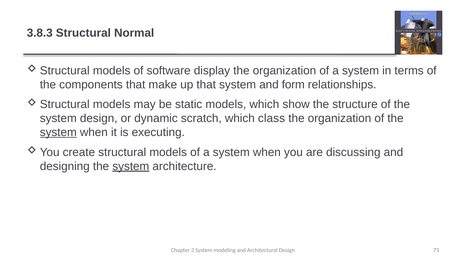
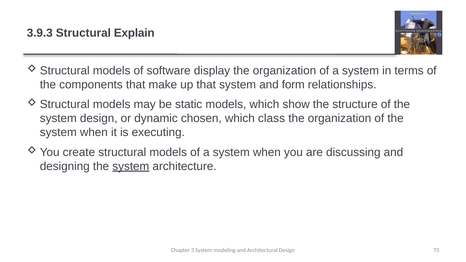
3.8.3: 3.8.3 -> 3.9.3 (40, 33)
Normal: Normal -> Explain (134, 33)
scratch: scratch -> chosen (201, 118)
system underline: present -> none (58, 132)
